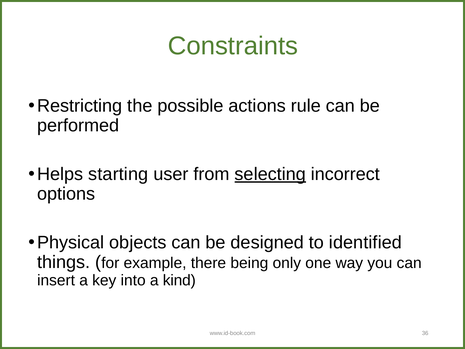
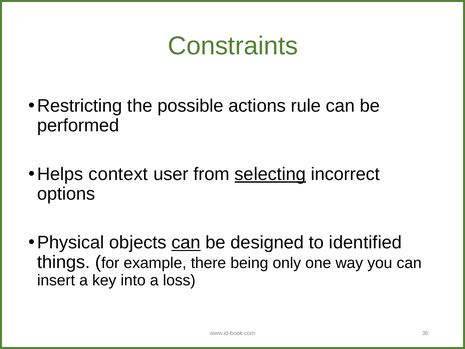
starting: starting -> context (118, 174)
can underline: none -> present (186, 242)
kind: kind -> loss (179, 280)
